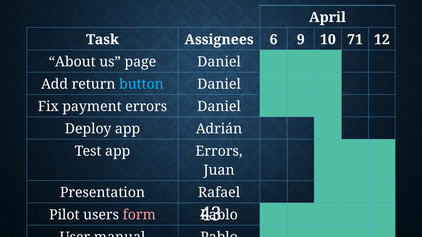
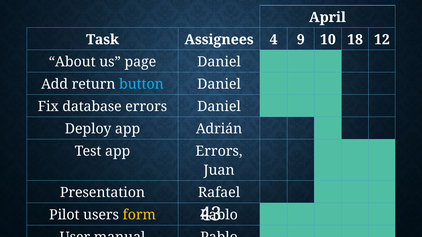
6: 6 -> 4 (274, 40)
71: 71 -> 18 (355, 40)
payment: payment -> database (92, 107)
form colour: pink -> yellow (139, 215)
